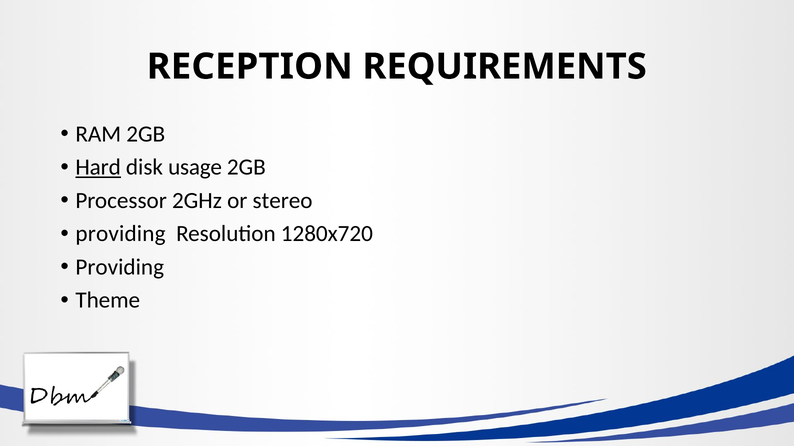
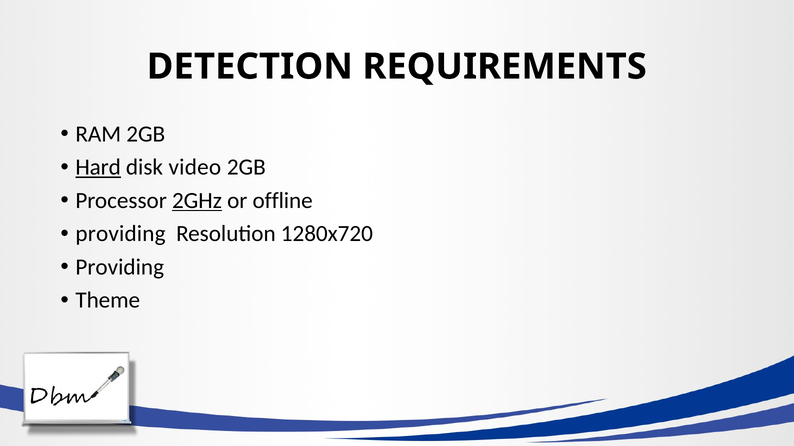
RECEPTION: RECEPTION -> DETECTION (250, 67)
usage: usage -> video (195, 168)
2GHz underline: none -> present (197, 201)
stereo: stereo -> offline (283, 201)
